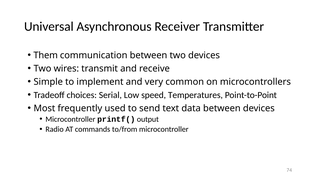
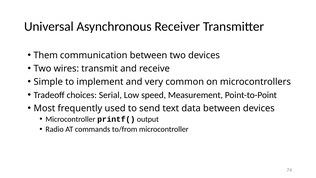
Temperatures: Temperatures -> Measurement (195, 95)
